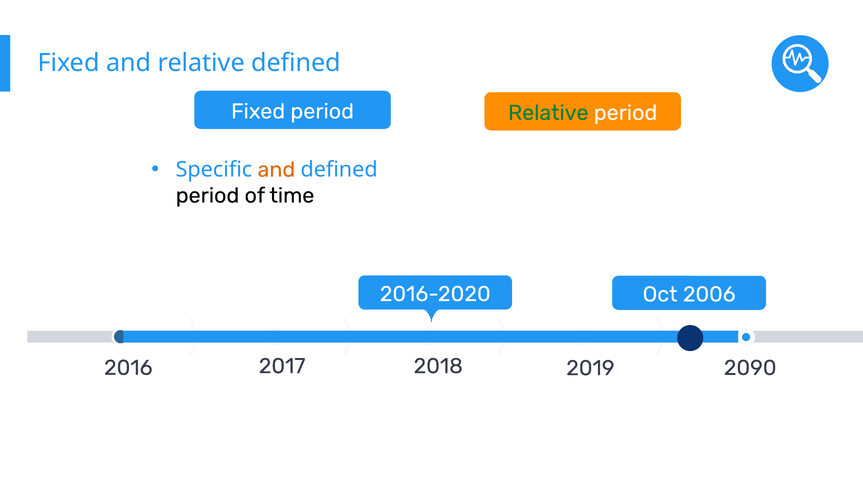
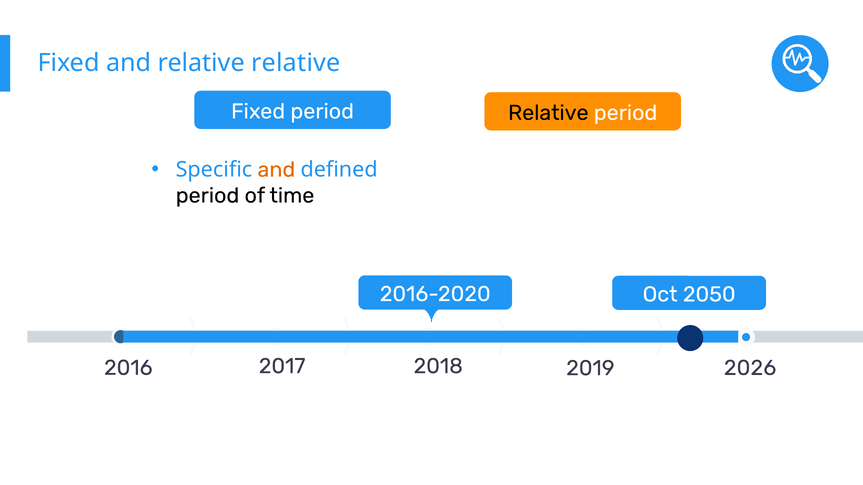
relative defined: defined -> relative (296, 63)
Relative colour: green -> black (548, 113)
2006: 2006 -> 2050 (709, 295)
2090: 2090 -> 2026 (750, 368)
